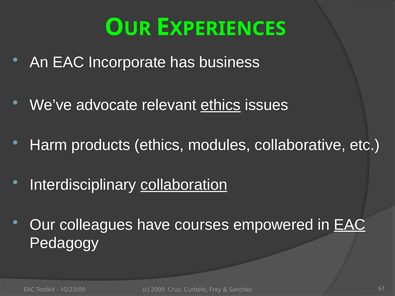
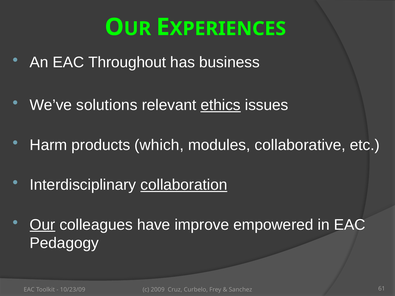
Incorporate: Incorporate -> Throughout (127, 62)
advocate: advocate -> solutions (107, 105)
products ethics: ethics -> which (159, 145)
Our underline: none -> present (43, 225)
courses: courses -> improve (202, 225)
EAC underline: present -> none (350, 225)
